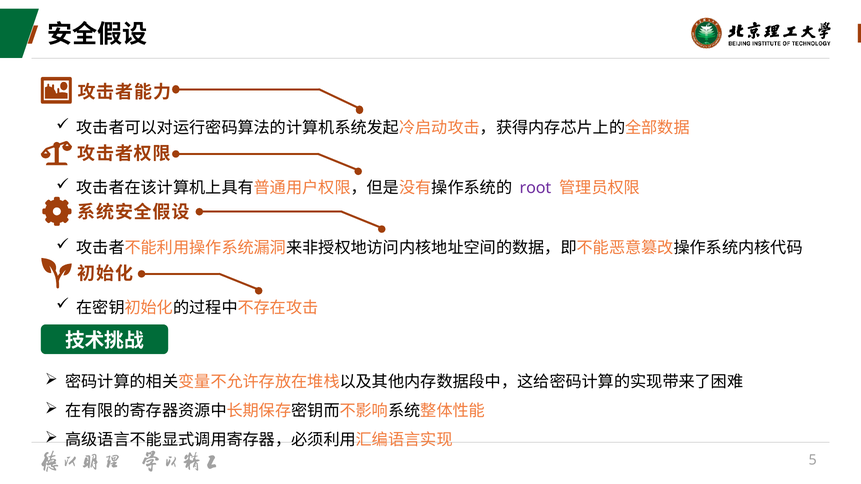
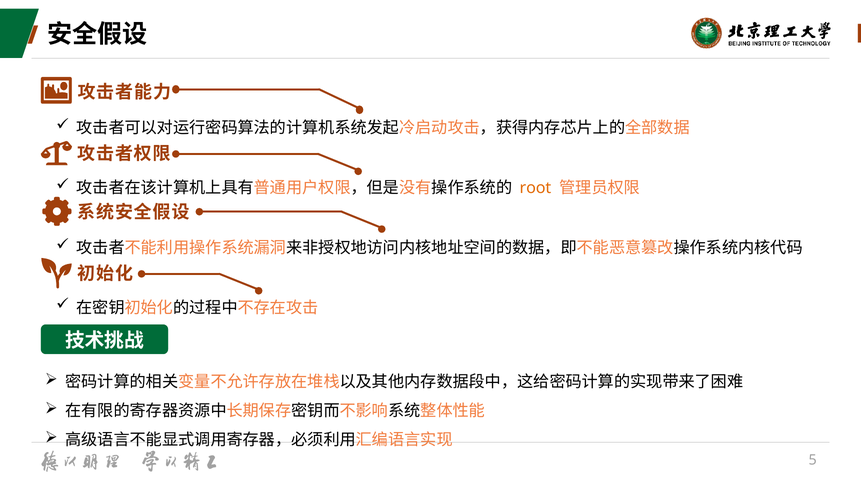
root colour: purple -> orange (535, 188)
